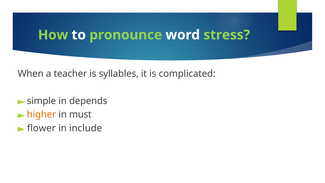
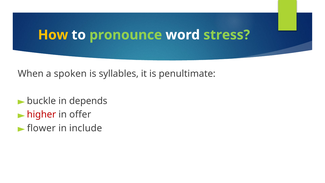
How colour: light green -> yellow (53, 35)
teacher: teacher -> spoken (70, 74)
complicated: complicated -> penultimate (187, 74)
simple: simple -> buckle (41, 101)
higher colour: orange -> red (41, 114)
must: must -> offer (80, 114)
